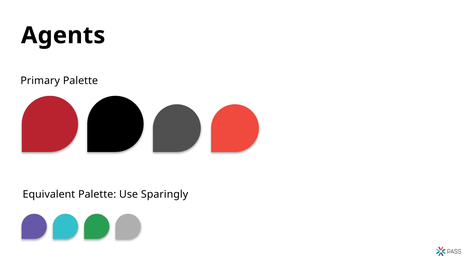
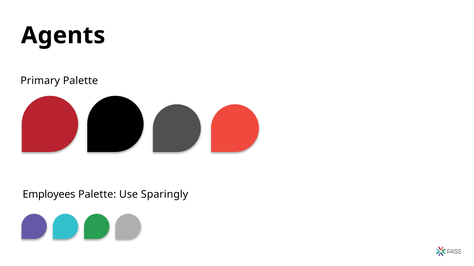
Equivalent: Equivalent -> Employees (49, 195)
